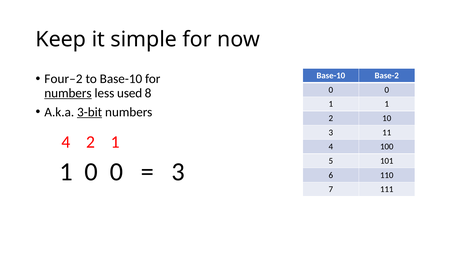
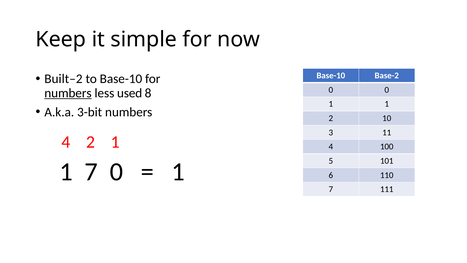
Four–2: Four–2 -> Built–2 (63, 79)
3-bit underline: present -> none (90, 112)
1 0: 0 -> 7 (91, 172)
3: 3 -> 1 (178, 172)
